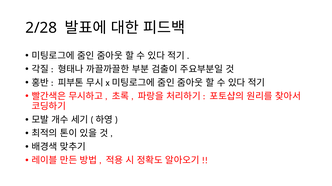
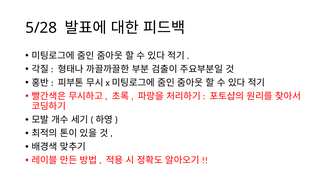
2/28: 2/28 -> 5/28 (41, 28)
